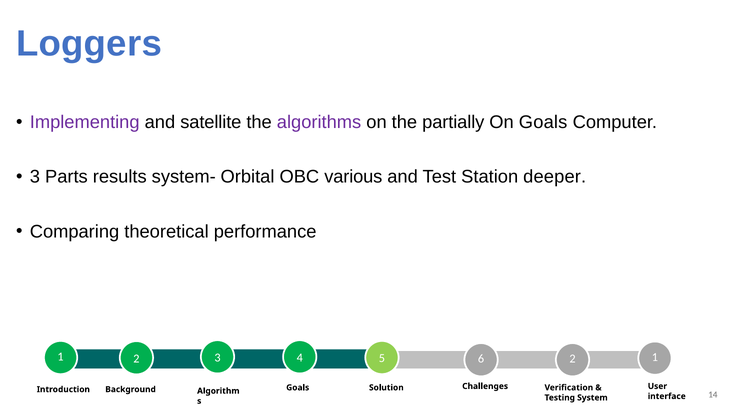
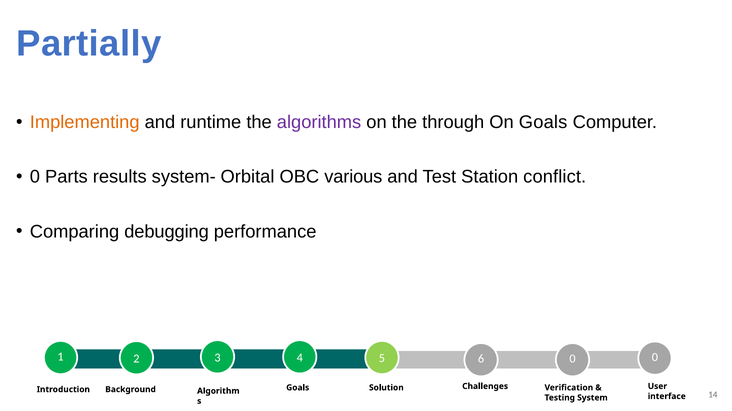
Loggers: Loggers -> Partially (89, 44)
Implementing colour: purple -> orange (85, 122)
satellite: satellite -> runtime (211, 122)
partially: partially -> through (453, 122)
3: 3 -> 0 (35, 177)
deeper: deeper -> conflict (555, 177)
theoretical: theoretical -> debugging (167, 232)
6 2: 2 -> 0 (573, 359)
4 1: 1 -> 0 (655, 358)
